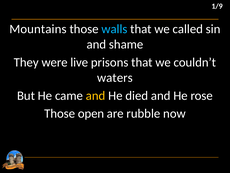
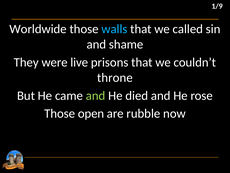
Mountains: Mountains -> Worldwide (38, 29)
waters: waters -> throne (115, 77)
and colour: yellow -> light green (96, 95)
